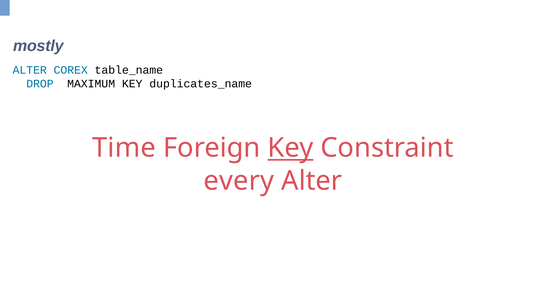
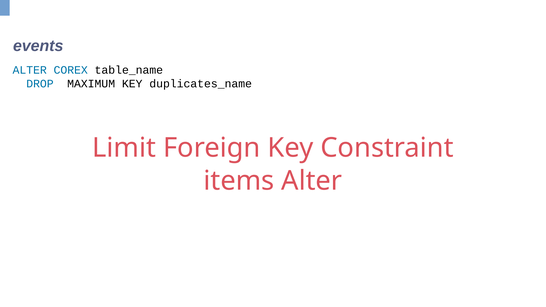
mostly: mostly -> events (38, 46)
Time: Time -> Limit (124, 148)
Key underline: present -> none (291, 148)
every: every -> items (239, 181)
